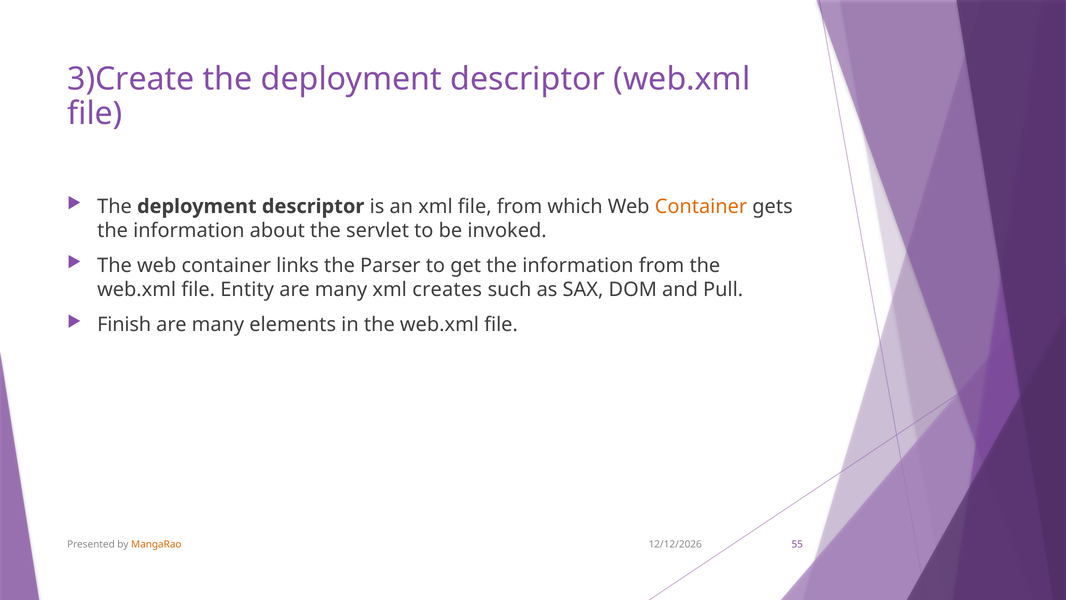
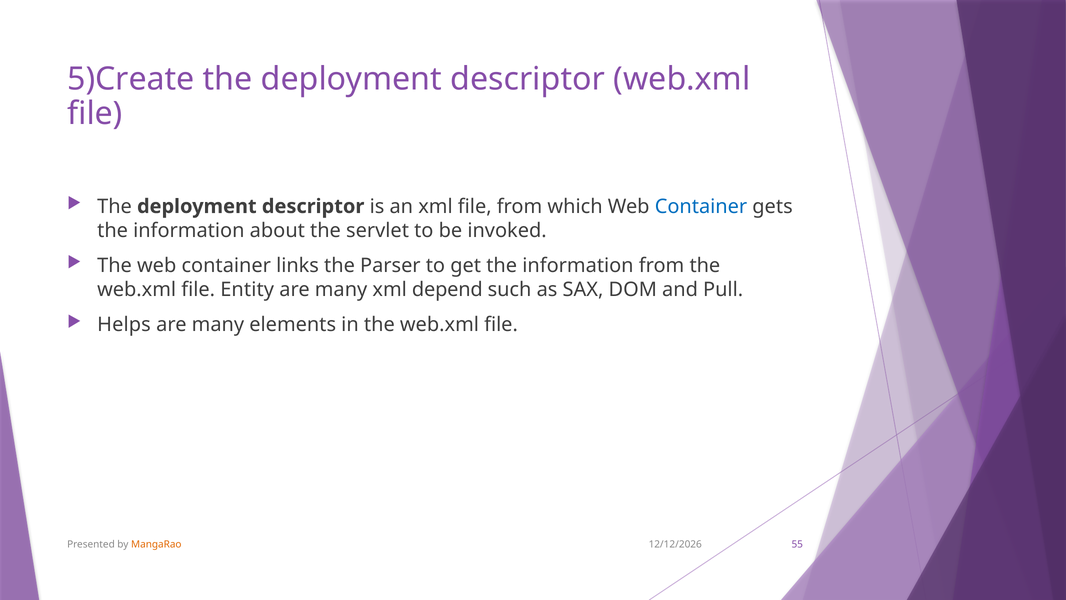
3)Create: 3)Create -> 5)Create (131, 79)
Container colour: orange -> blue (701, 206)
creates: creates -> depend (447, 289)
Finish: Finish -> Helps (124, 324)
